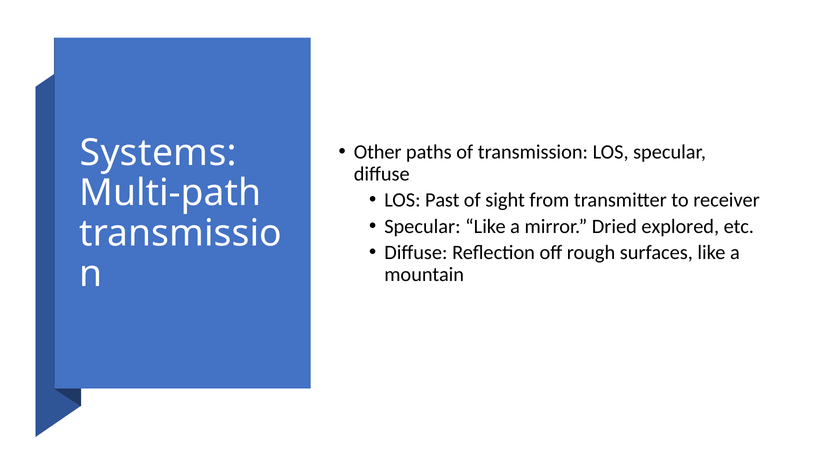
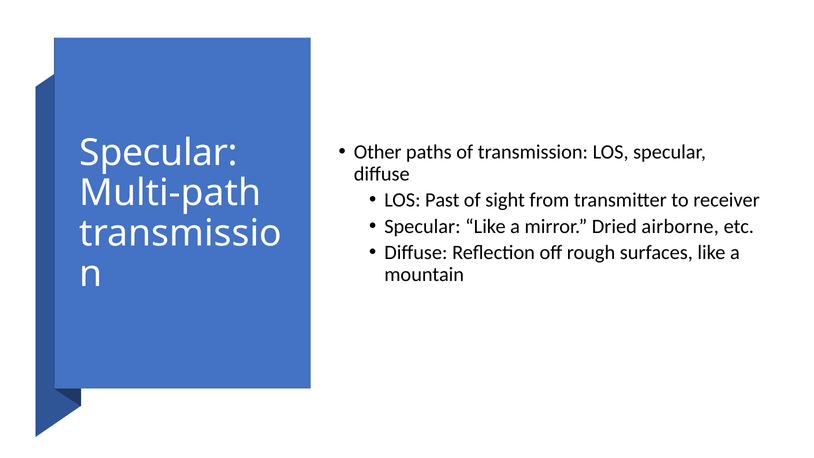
Systems: Systems -> Specular (159, 153)
explored: explored -> airborne (680, 226)
